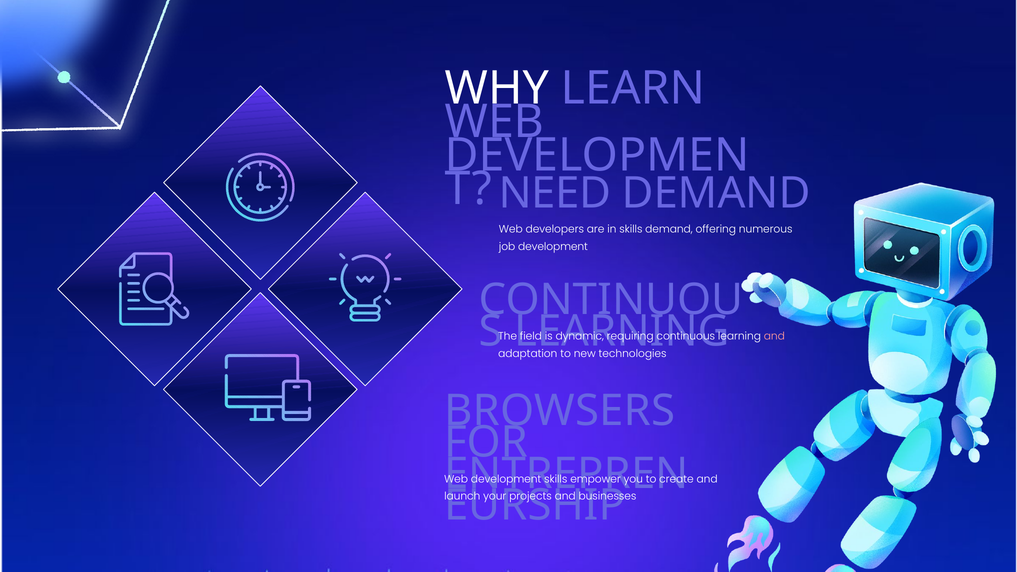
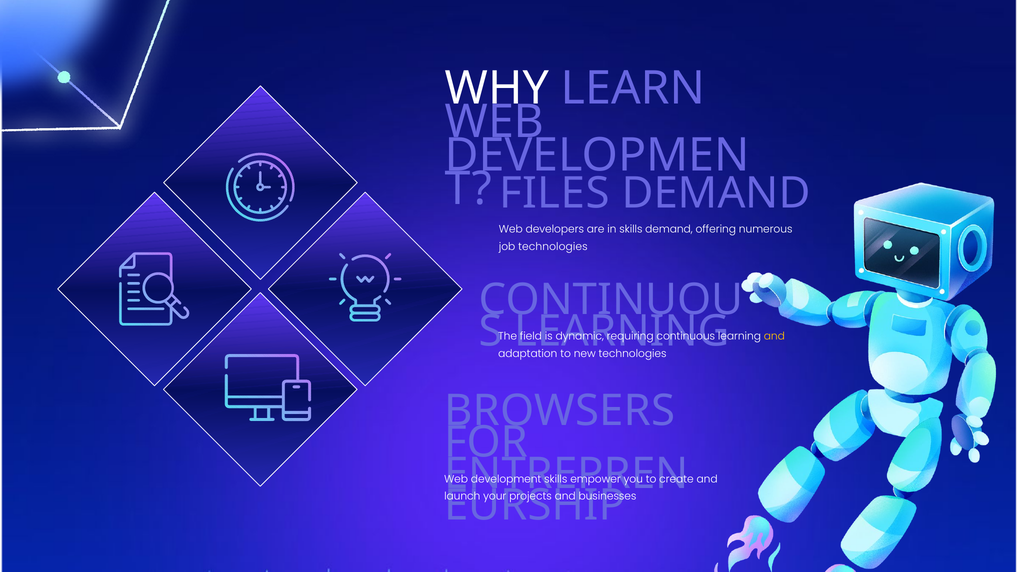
NEED: NEED -> FILES (554, 193)
job development: development -> technologies (553, 247)
and colour: pink -> yellow (774, 336)
